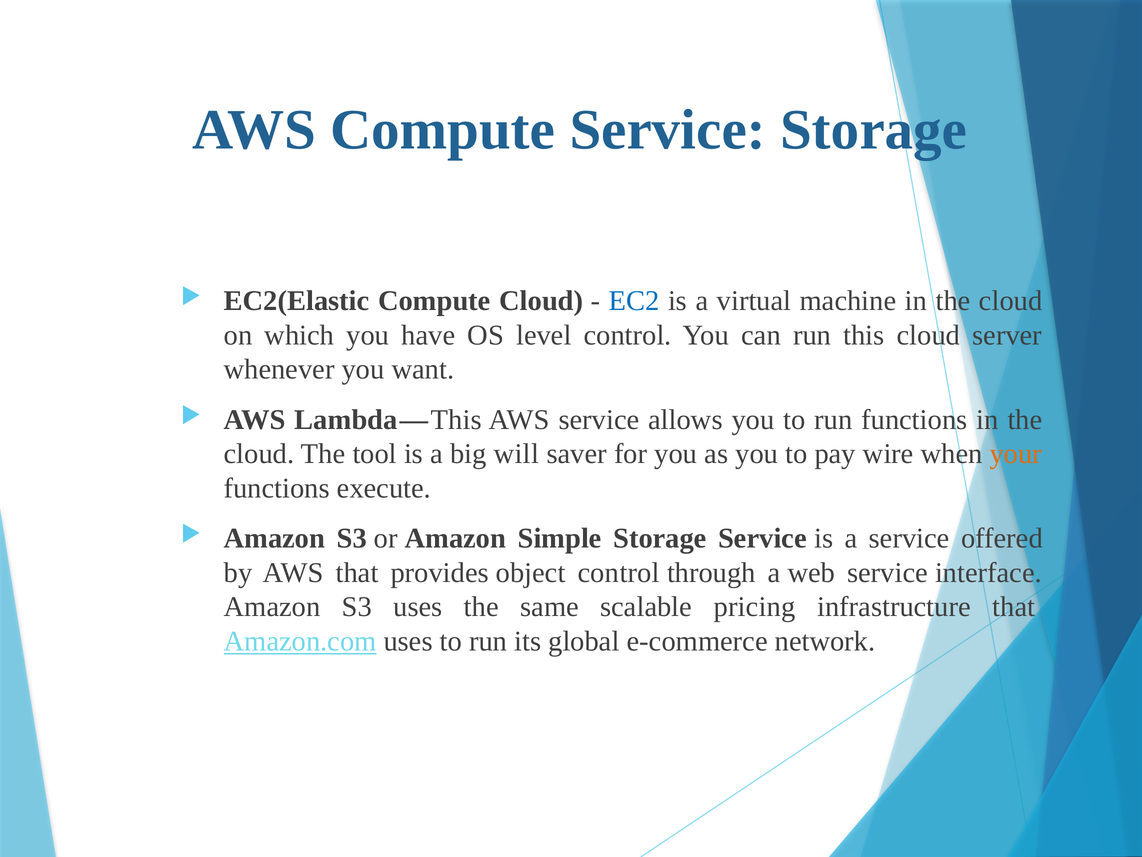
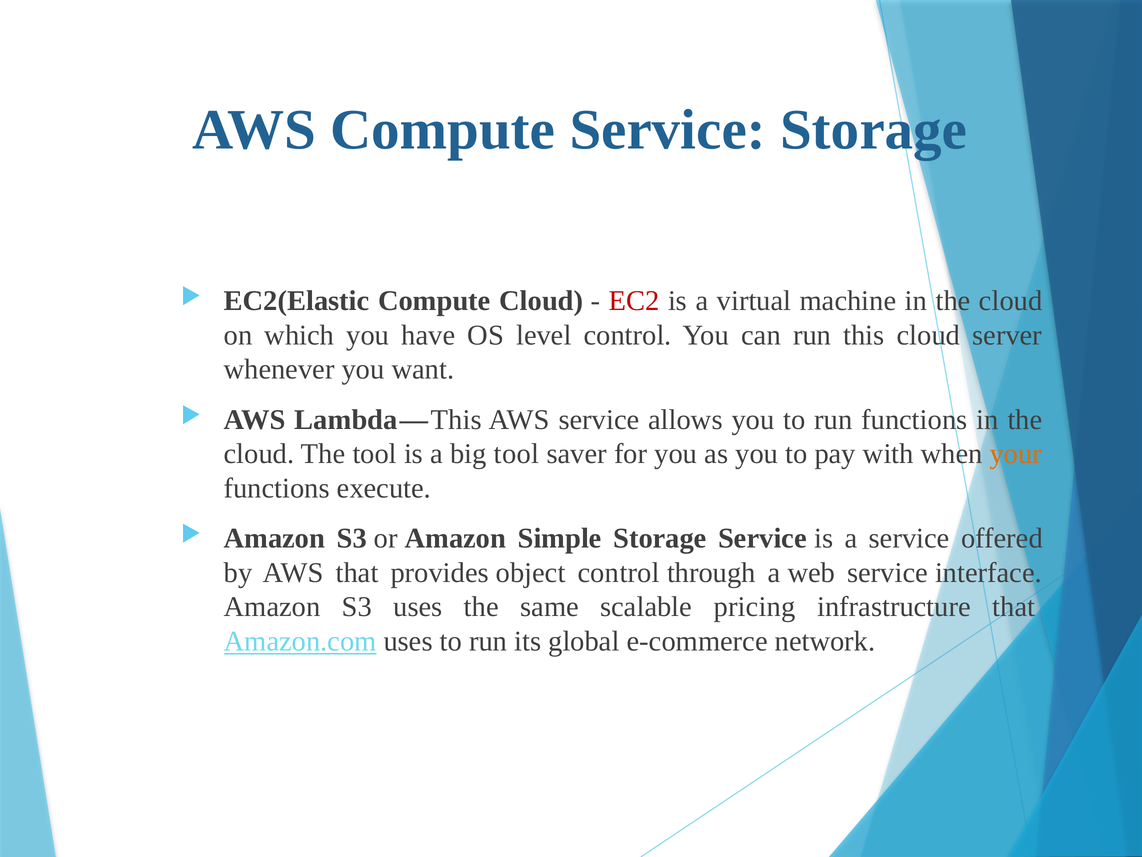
EC2 colour: blue -> red (634, 301)
big will: will -> tool (516, 454)
wire: wire -> with (888, 454)
